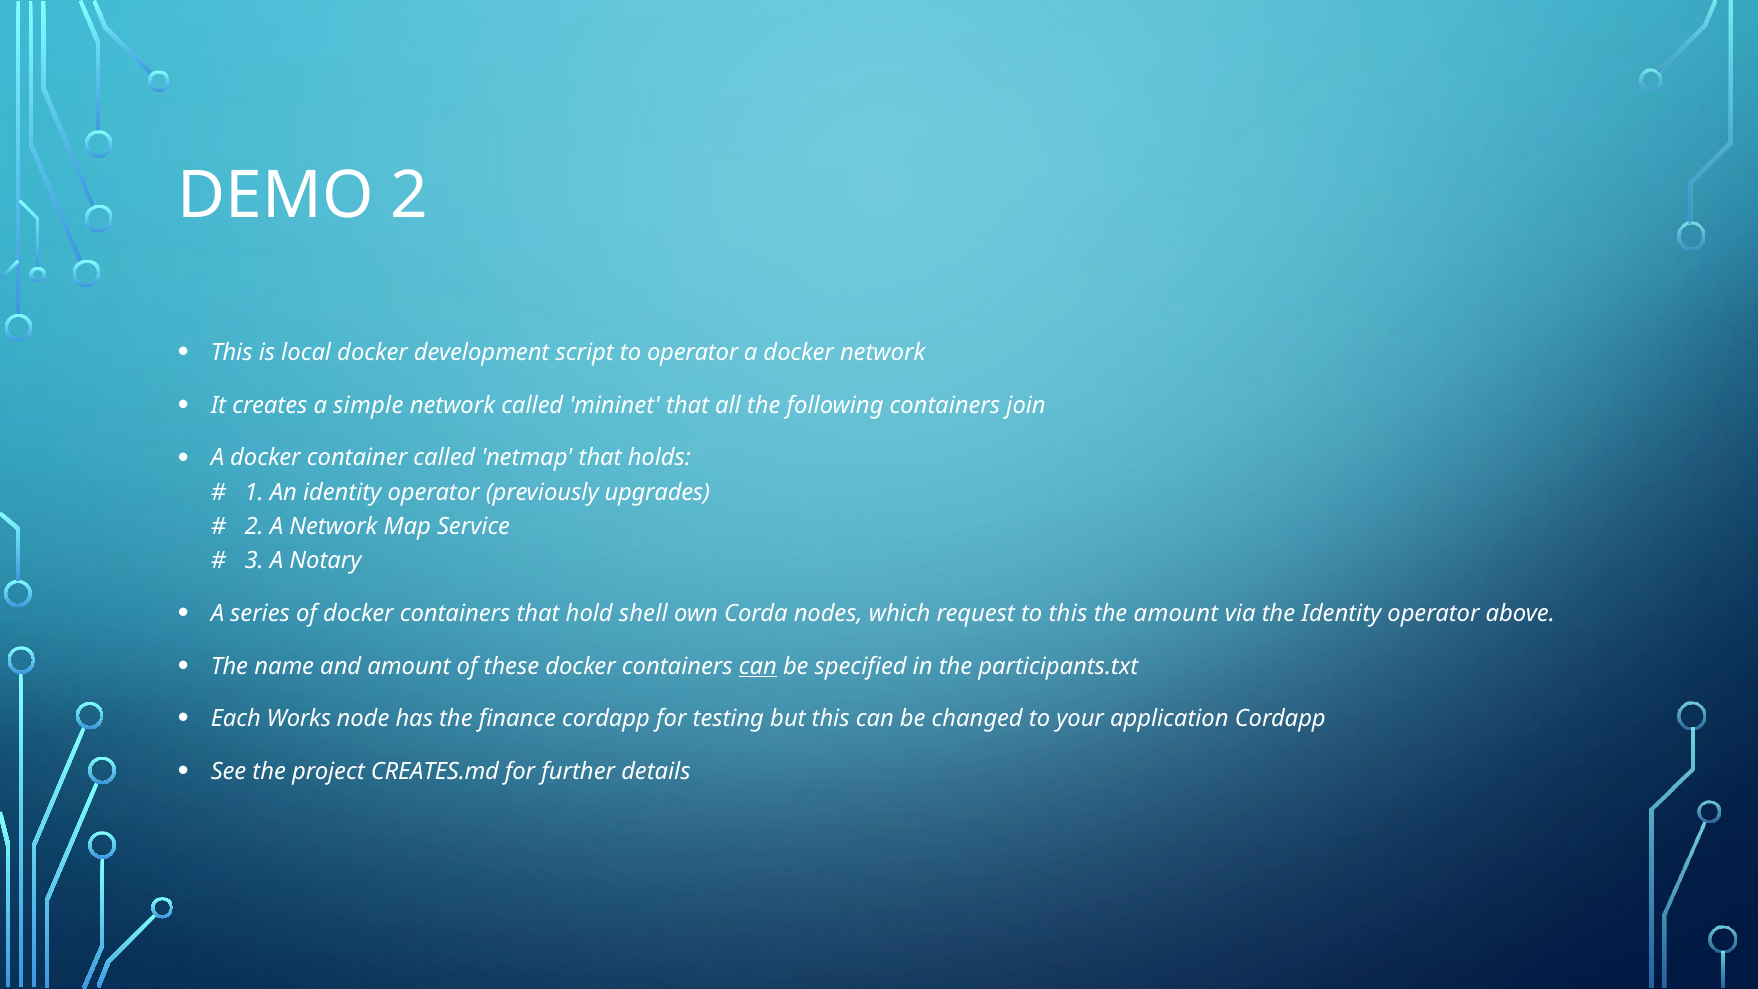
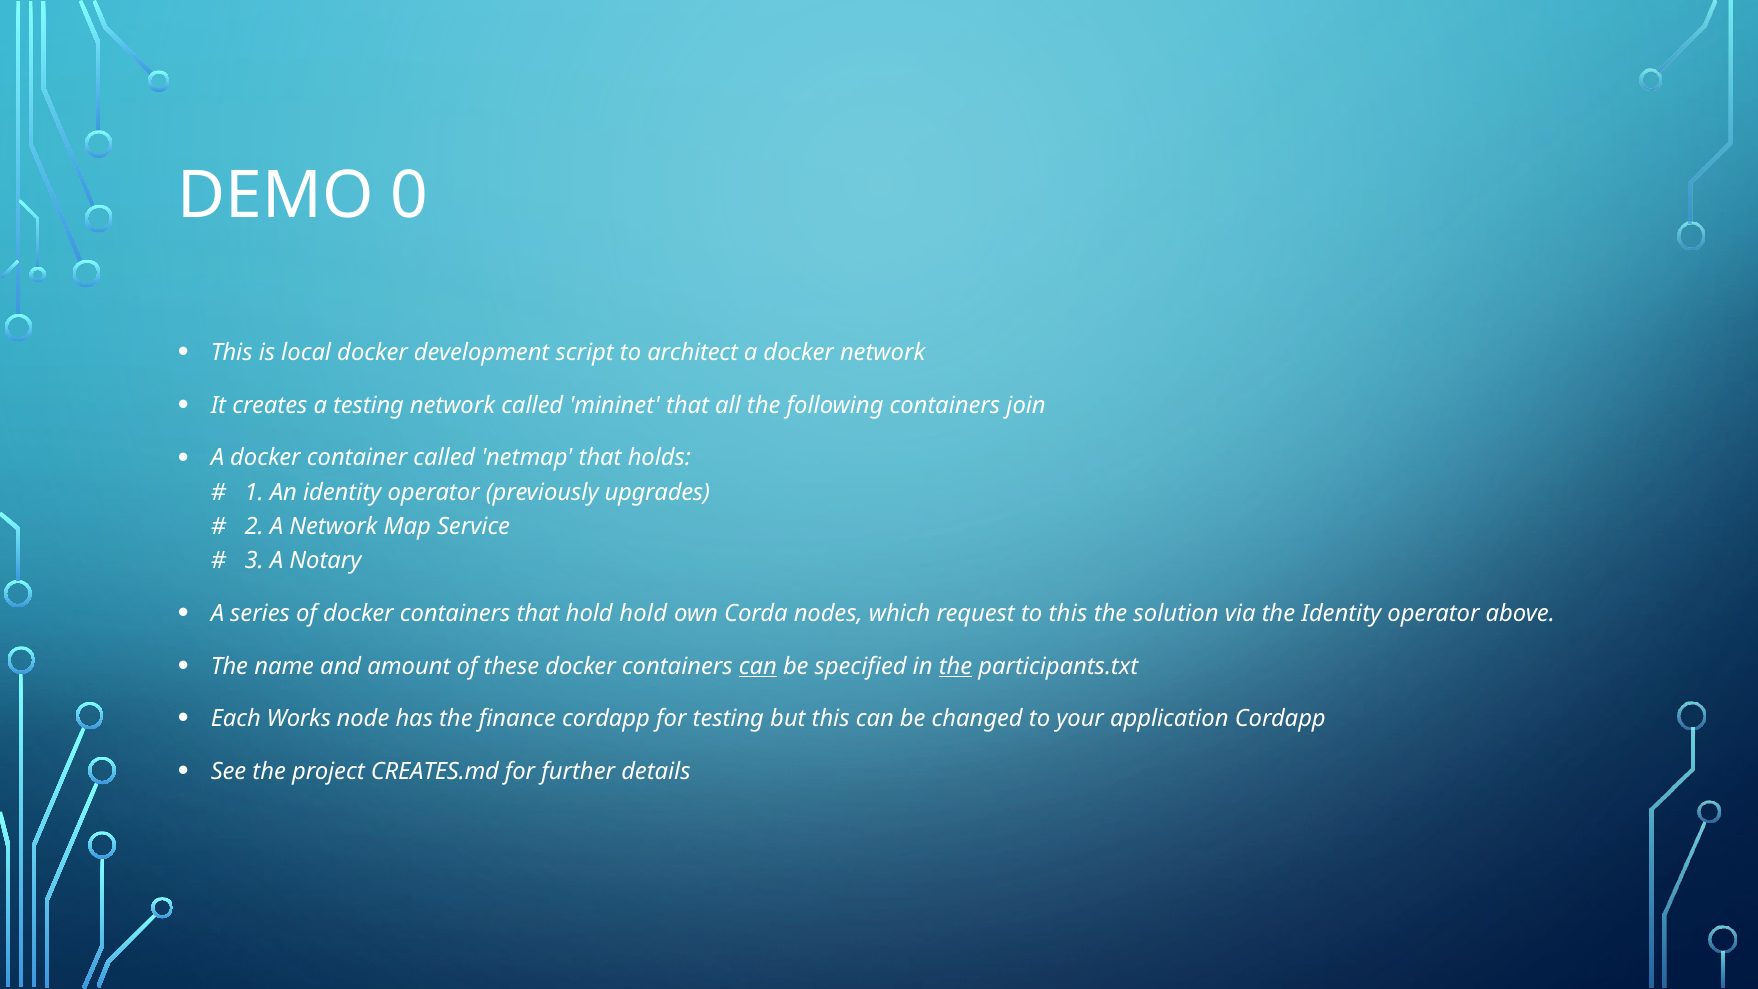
DEMO 2: 2 -> 0 (410, 195)
to operator: operator -> architect (693, 353)
a simple: simple -> testing (369, 405)
hold shell: shell -> hold (643, 613)
the amount: amount -> solution (1176, 613)
the underline: none -> present (956, 666)
